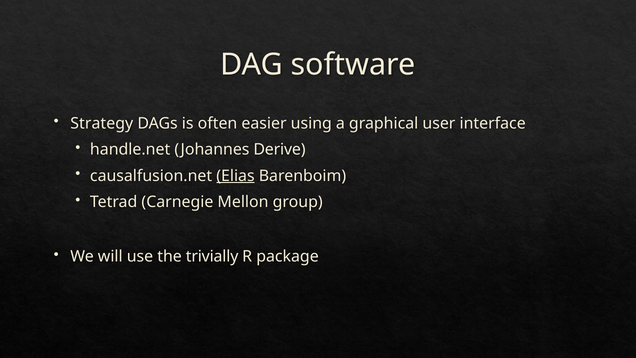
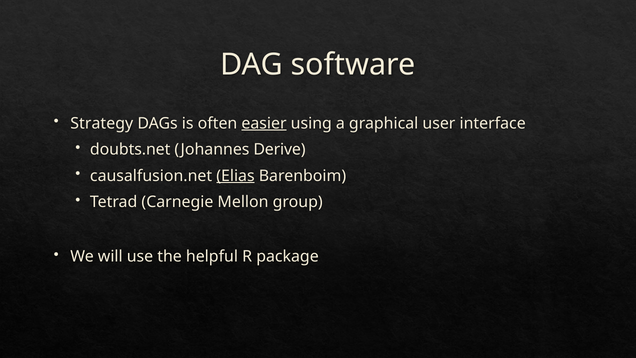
easier underline: none -> present (264, 123)
handle.net: handle.net -> doubts.net (130, 149)
trivially: trivially -> helpful (212, 256)
